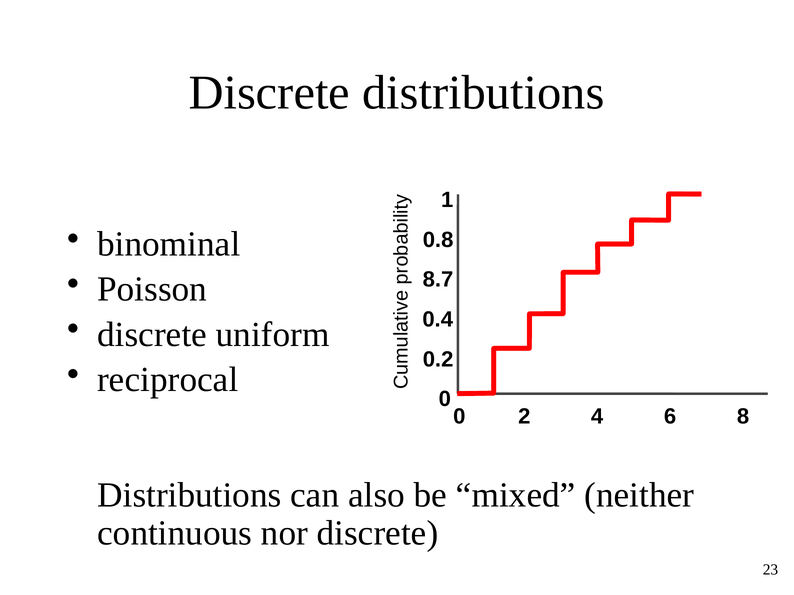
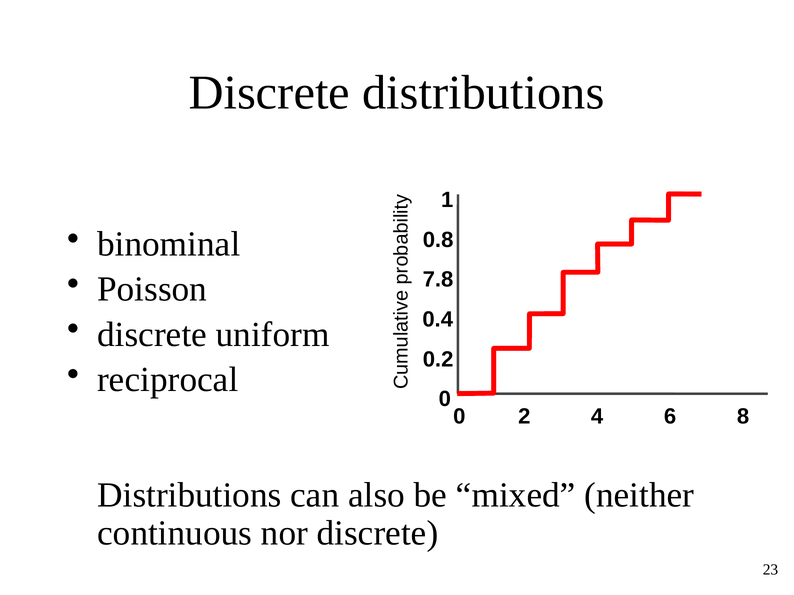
8.7: 8.7 -> 7.8 (438, 280)
